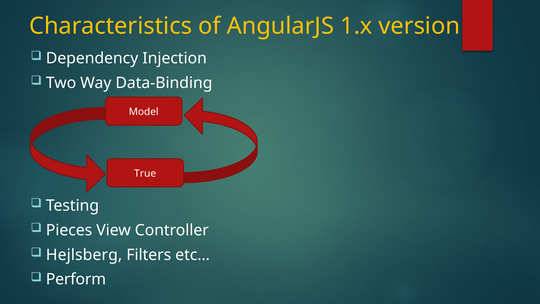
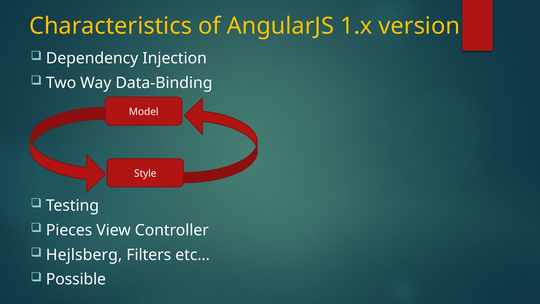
True: True -> Style (145, 173)
Perform: Perform -> Possible (76, 279)
